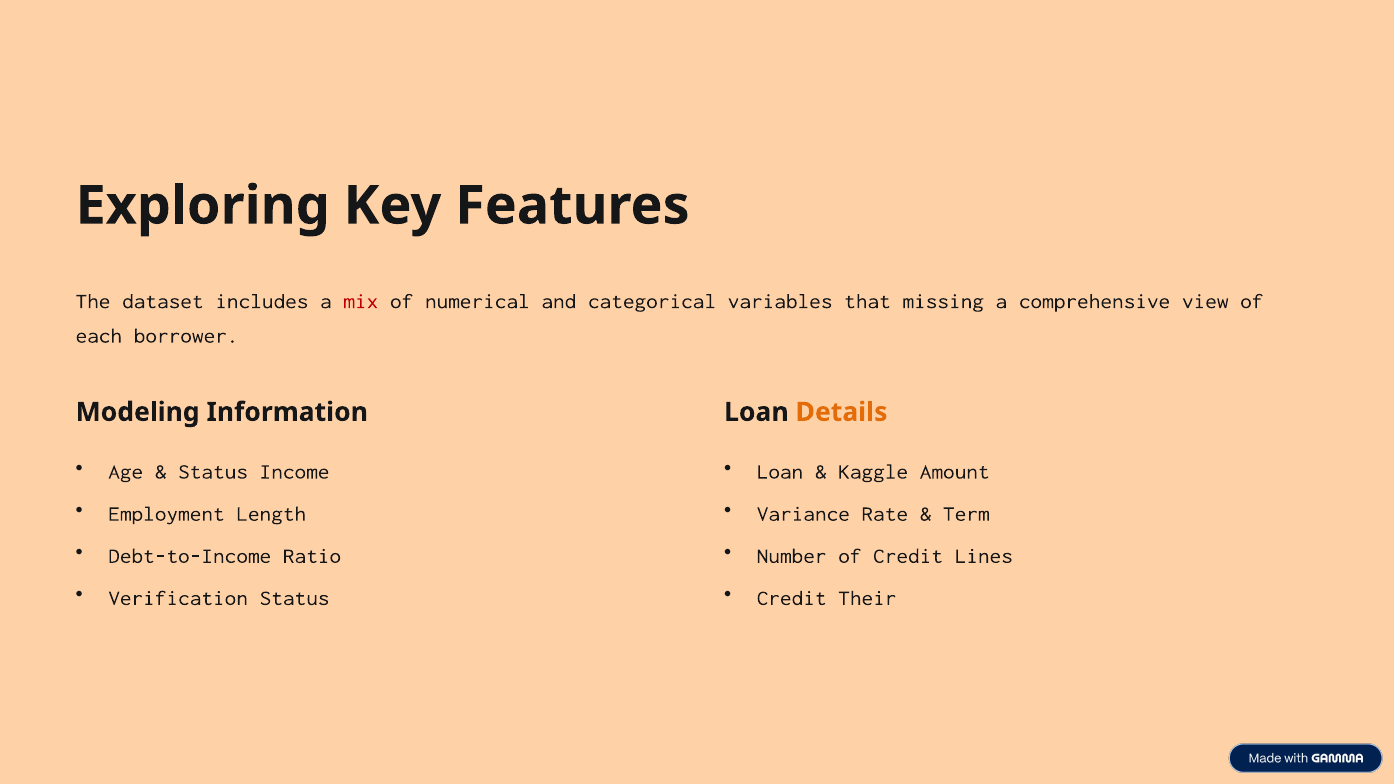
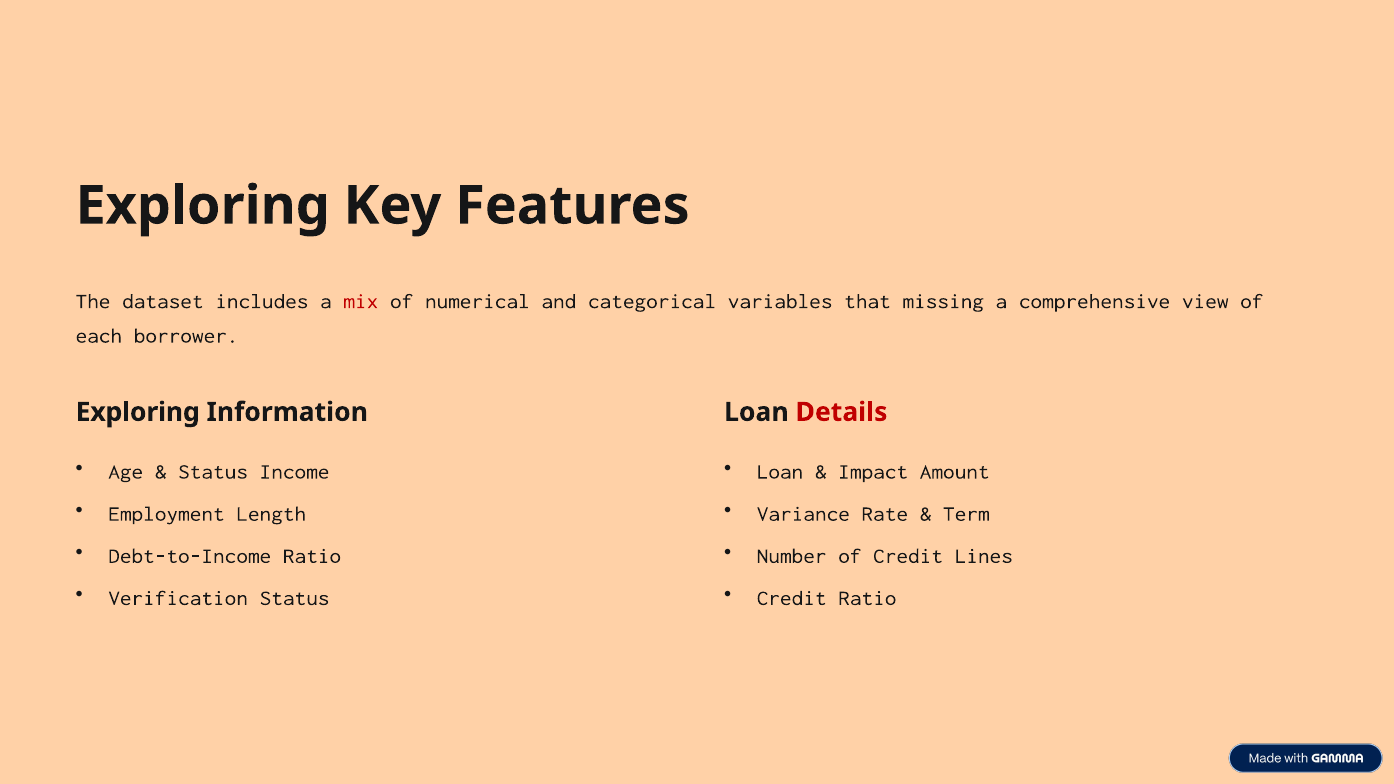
Modeling: Modeling -> Exploring (138, 412)
Details colour: orange -> red (841, 412)
Kaggle: Kaggle -> Impact (873, 472)
Credit Their: Their -> Ratio (867, 598)
